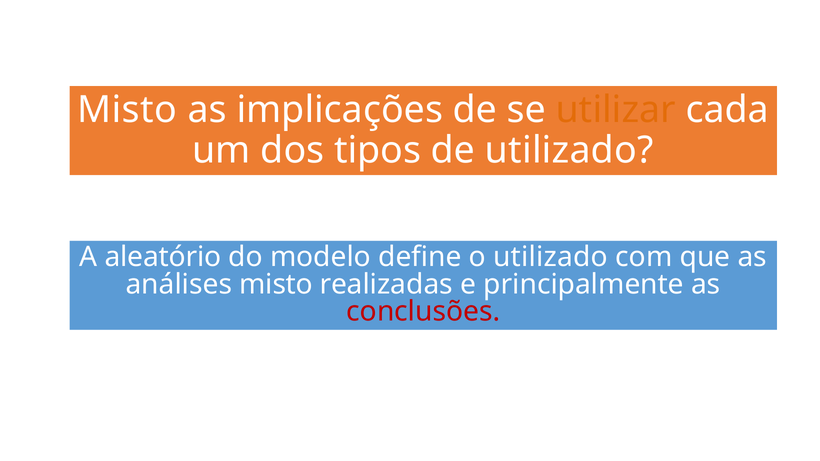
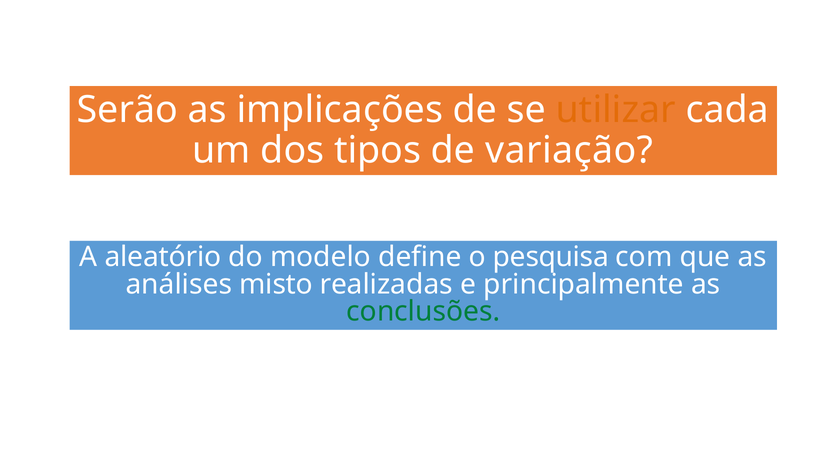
Misto: Misto -> Serão (127, 110)
de utilizado: utilizado -> variação (569, 151)
o utilizado: utilizado -> pesquisa (551, 257)
conclusões colour: red -> green (423, 312)
